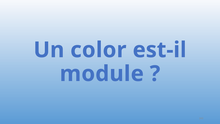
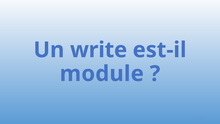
color: color -> write (99, 50)
